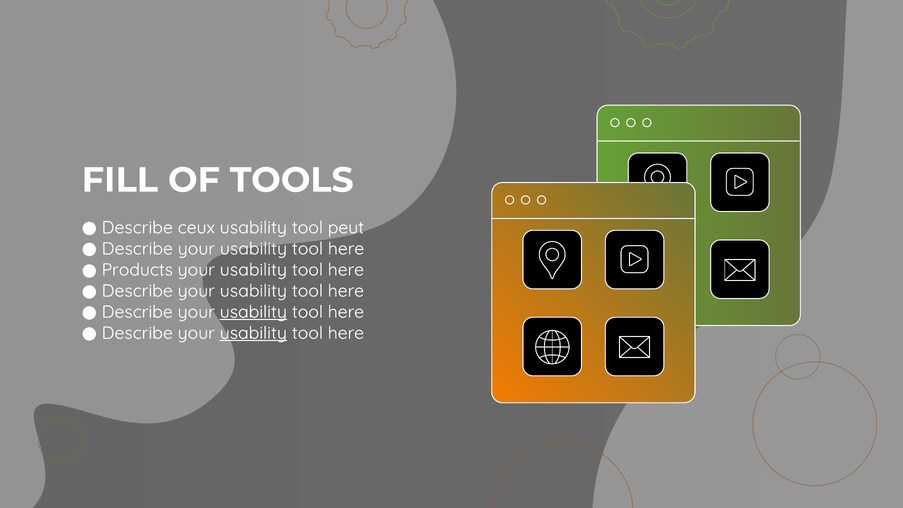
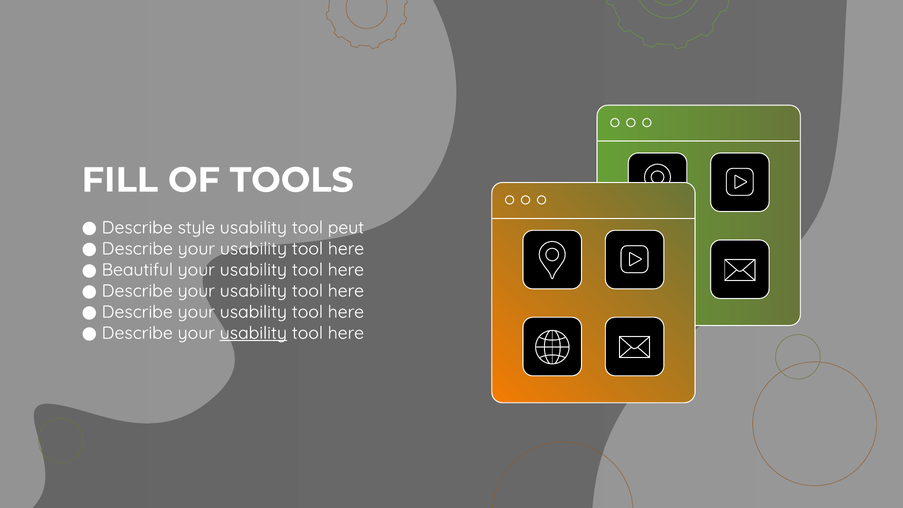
ceux: ceux -> style (196, 228)
Products: Products -> Beautiful (137, 270)
usability underline: present -> none (253, 312)
